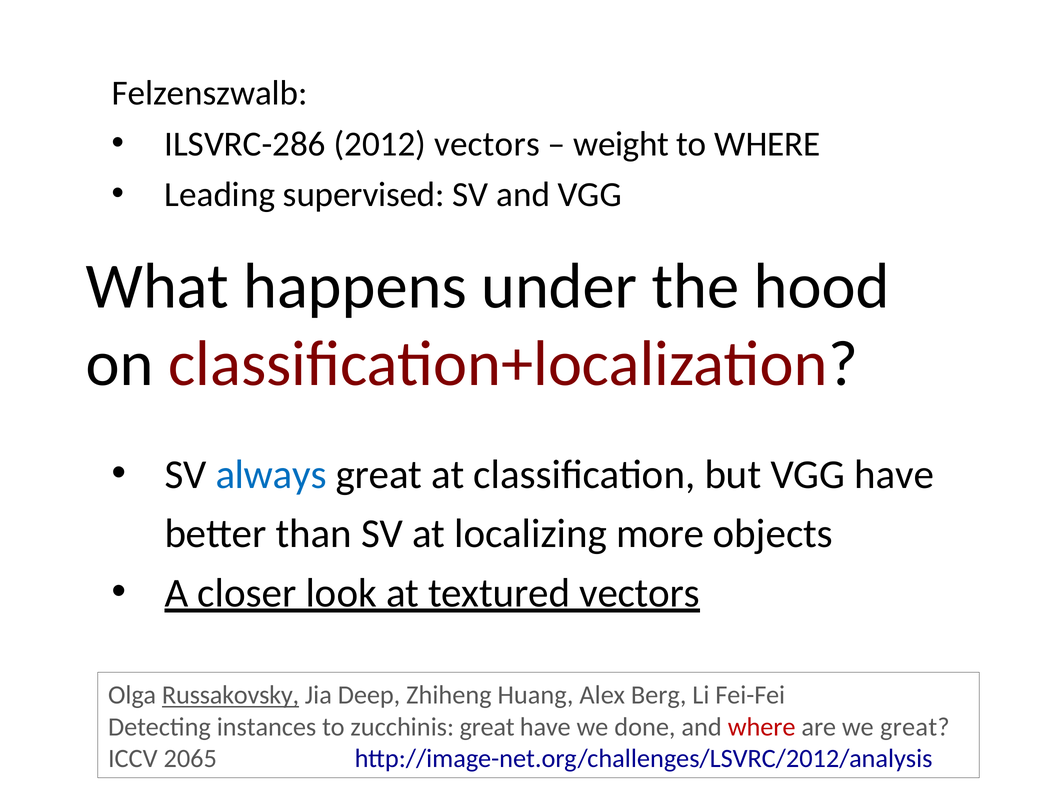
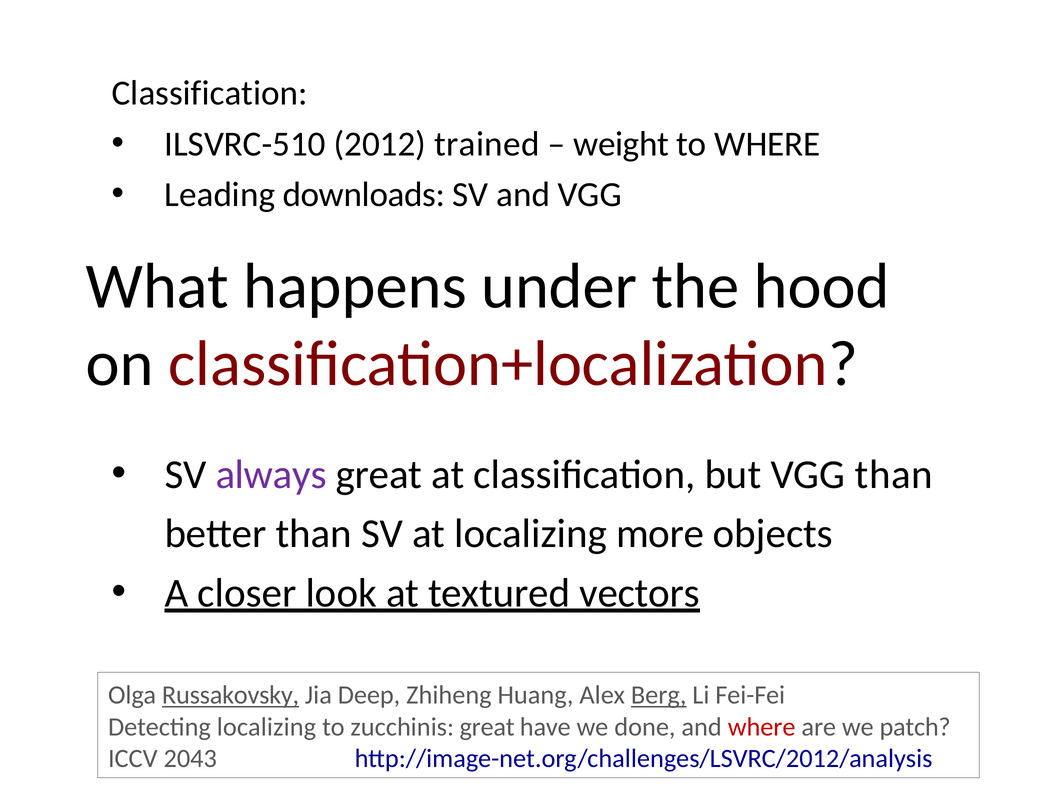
Felzenszwalb: Felzenszwalb -> Classification (210, 93)
ILSVRC-286: ILSVRC-286 -> ILSVRC-510 (245, 144)
2012 vectors: vectors -> trained (487, 144)
supervised: supervised -> downloads (364, 194)
always colour: blue -> purple (271, 474)
VGG have: have -> than (894, 474)
Berg underline: none -> present (659, 695)
Detecting instances: instances -> localizing (266, 726)
we great: great -> patch (915, 726)
2065: 2065 -> 2043 (190, 758)
